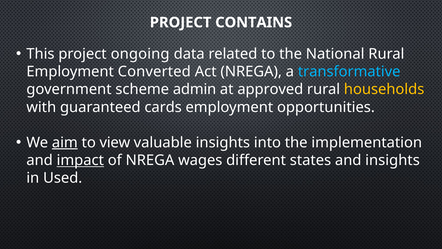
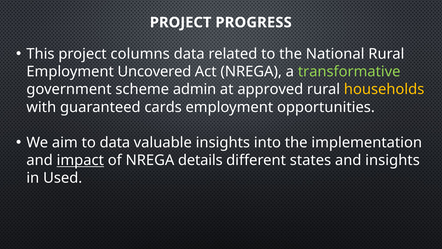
CONTAINS: CONTAINS -> PROGRESS (254, 22)
ongoing: ongoing -> columns (140, 54)
Converted: Converted -> Uncovered (154, 72)
transformative colour: light blue -> light green (349, 72)
aim underline: present -> none (65, 142)
to view: view -> data (115, 142)
wages: wages -> details (200, 160)
